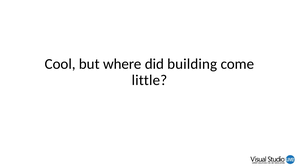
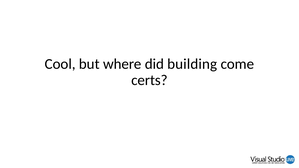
little: little -> certs (150, 80)
